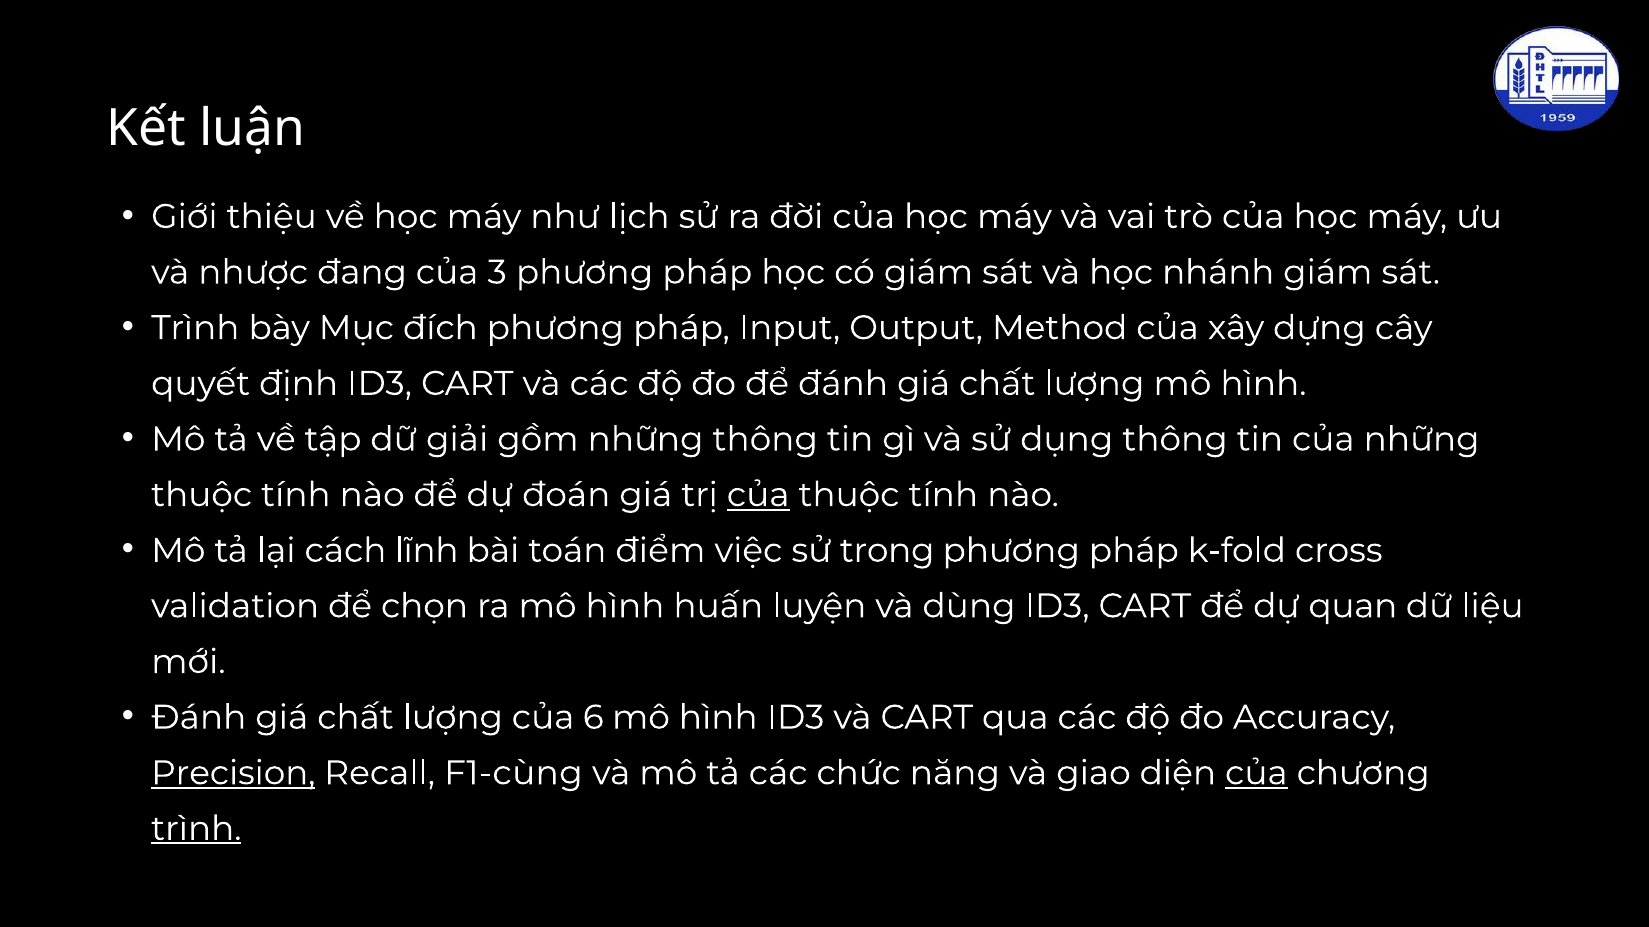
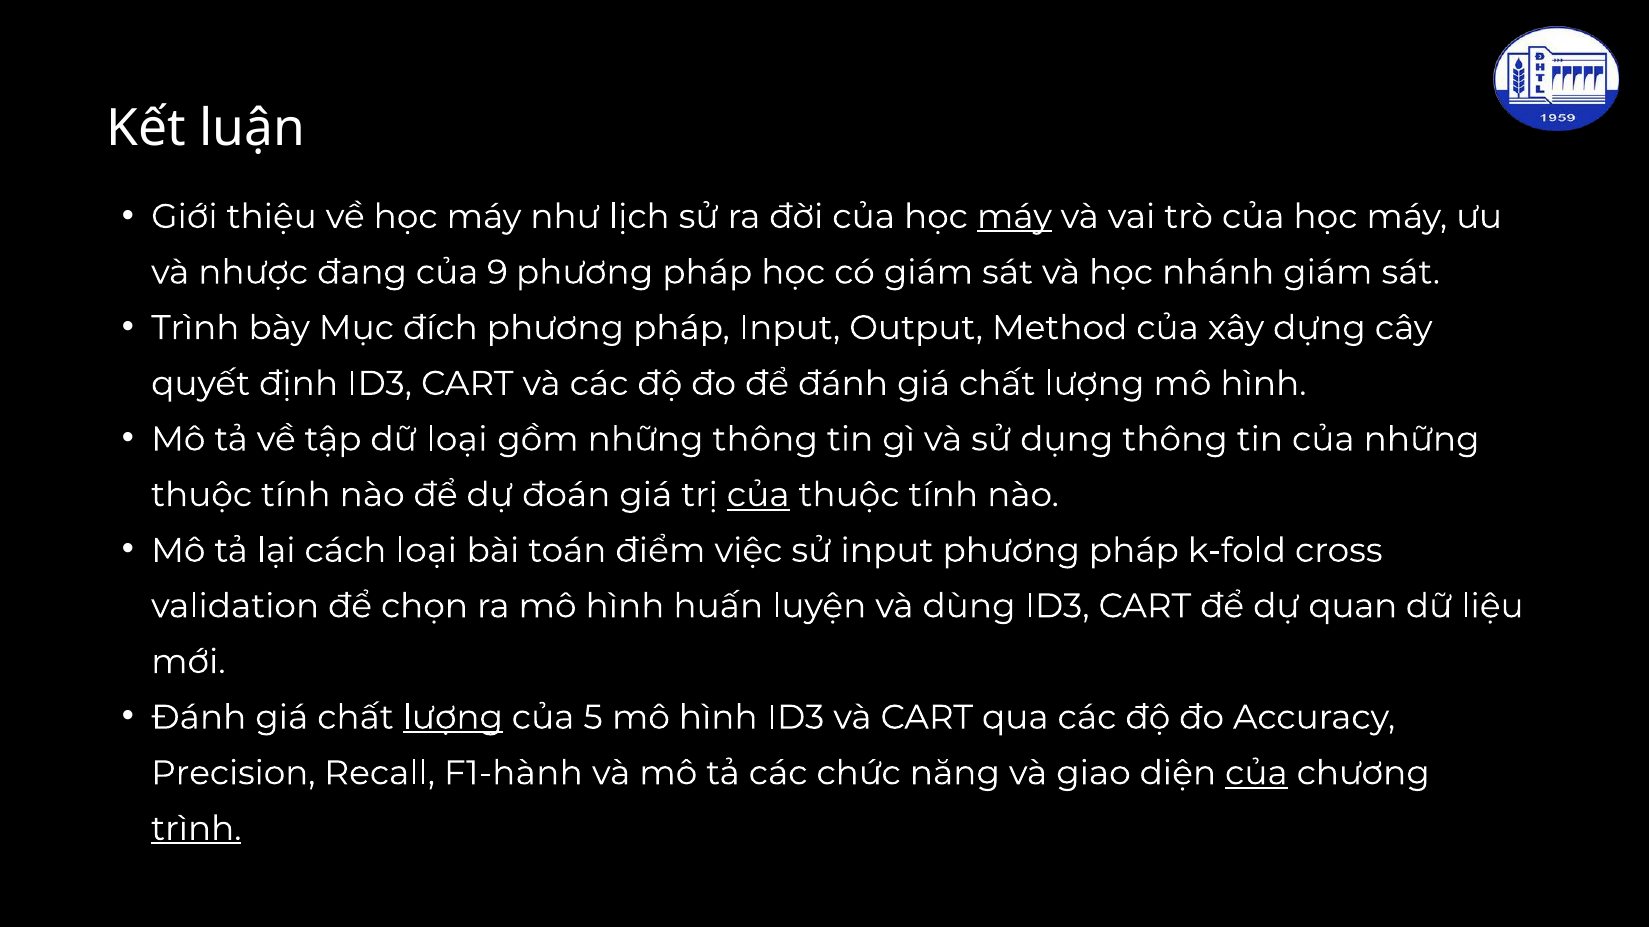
máy underline: none -> present (1014, 217)
3: 3 -> 9 (497, 272)
dữ giải: giải -> loại (457, 439)
cách lĩnh: lĩnh -> loại (426, 551)
sử trong: trong -> input (887, 551)
lượng underline: none -> present (453, 718)
6: 6 -> 5 (593, 718)
Precision underline: present -> none (233, 773)
F1-cùng: F1-cùng -> F1-hành (513, 773)
